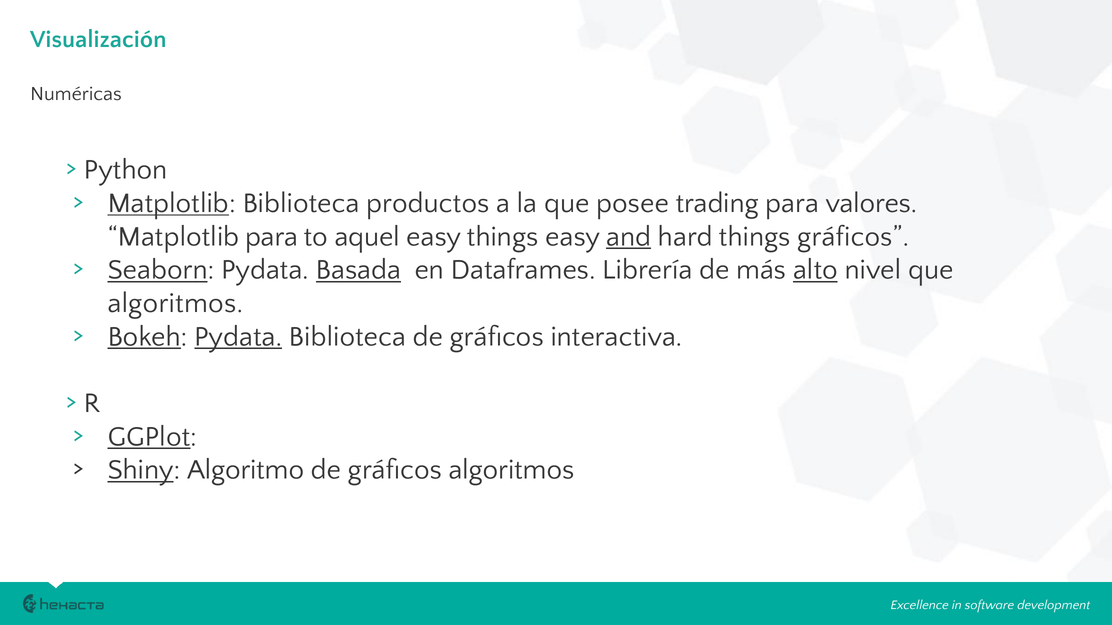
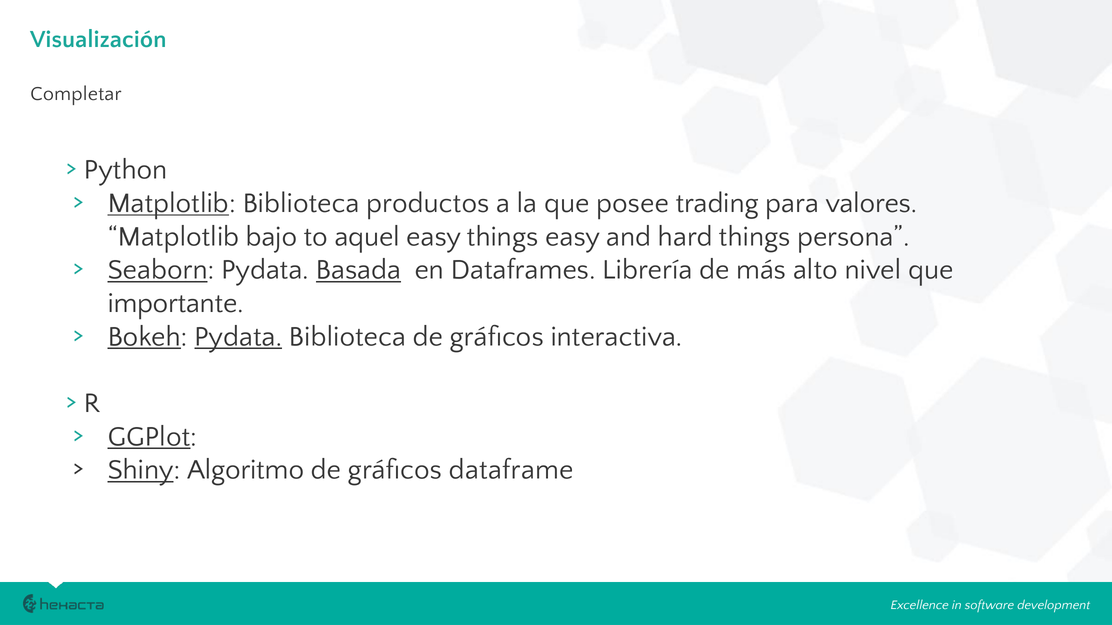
Numéricas: Numéricas -> Completar (76, 94)
Matplotlib para: para -> bajo (272, 237)
and underline: present -> none (629, 237)
things gráficos: gráficos -> persona (854, 237)
alto underline: present -> none (815, 270)
algoritmos: algoritmos -> importante (176, 303)
gráficos algoritmos: algoritmos -> dataframe (511, 470)
